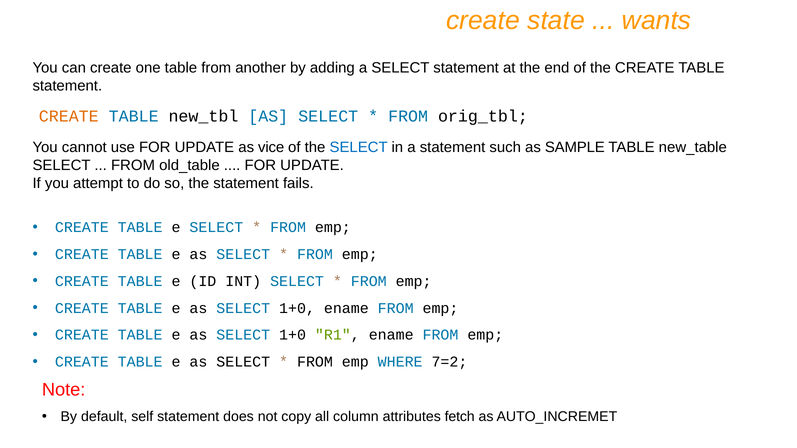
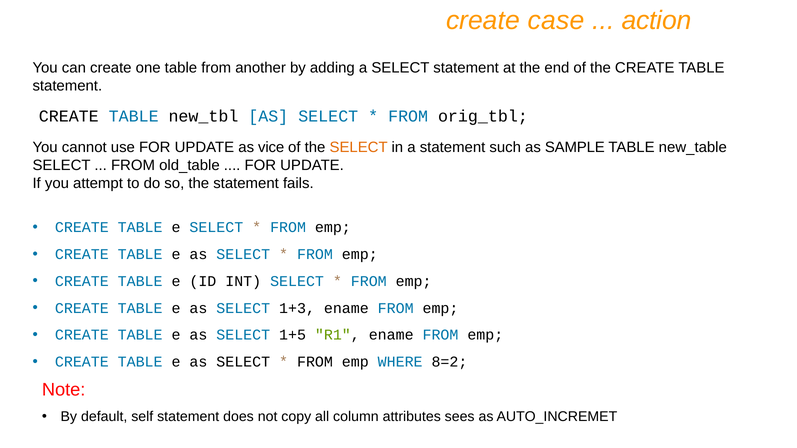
state: state -> case (556, 21)
wants: wants -> action (657, 21)
CREATE colour: orange -> black (69, 116)
SELECT colour: blue -> orange (359, 148)
1+0: 1+0 -> 1+3 (297, 308)
1+0: 1+0 -> 1+5 (293, 335)
7=2: 7=2 -> 8=2 (449, 362)
fetch: fetch -> sees (460, 417)
